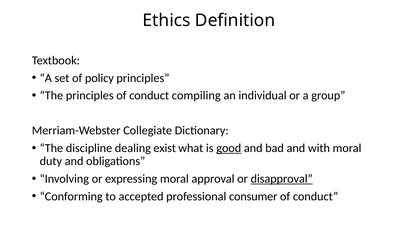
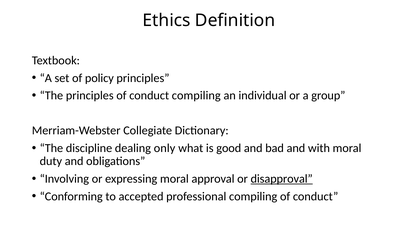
exist: exist -> only (165, 148)
good underline: present -> none (229, 148)
professional consumer: consumer -> compiling (253, 196)
